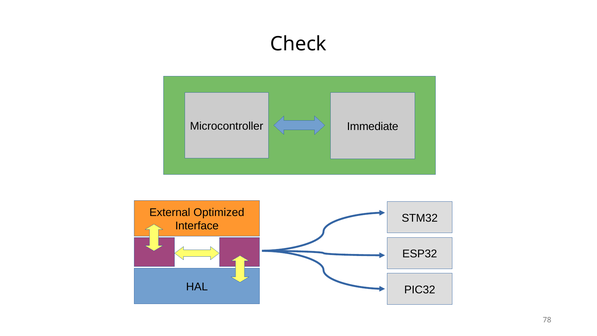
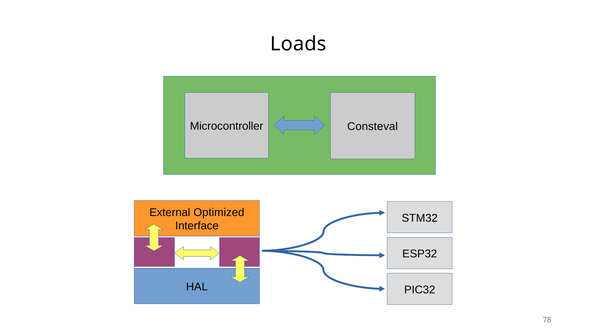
Check: Check -> Loads (298, 44)
Immediate: Immediate -> Consteval (373, 126)
